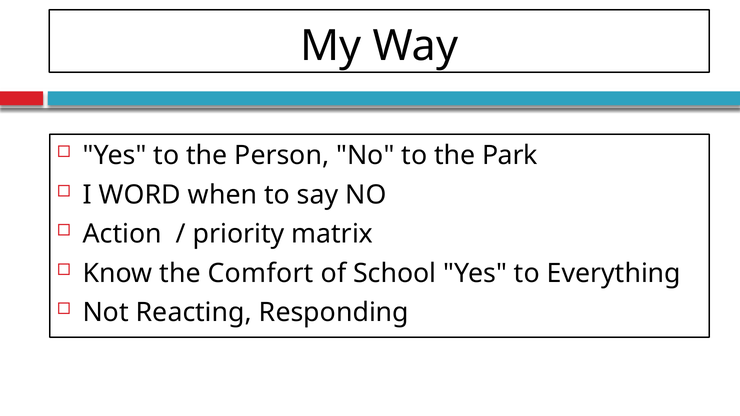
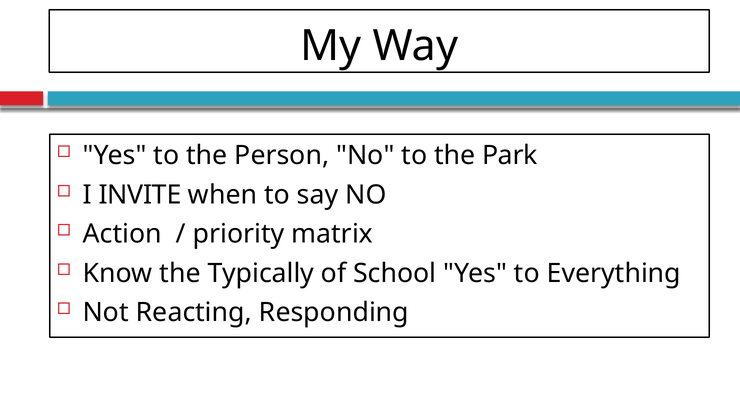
WORD: WORD -> INVITE (140, 195)
Comfort: Comfort -> Typically (261, 273)
